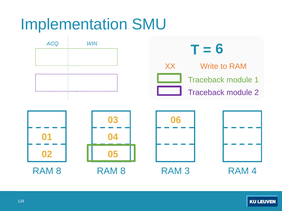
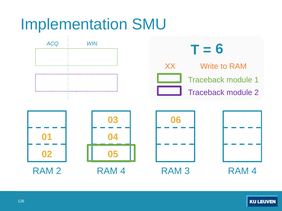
8: 8 -> 2 (59, 171)
8: 8 -> 4 (123, 171)
